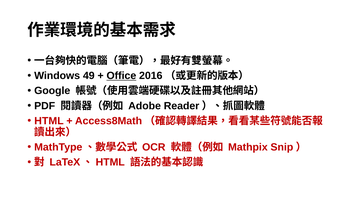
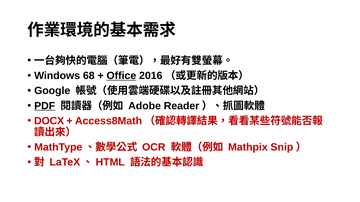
49: 49 -> 68 (89, 76)
PDF underline: none -> present (45, 106)
HTML: HTML -> DOCX (49, 121)
